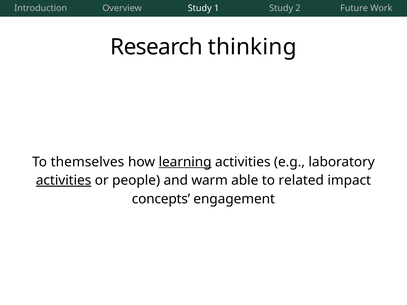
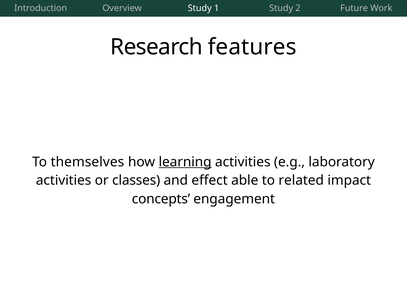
thinking: thinking -> features (252, 47)
activities underline: present -> none (64, 181)
people: people -> classes (136, 181)
warm: warm -> effect (210, 181)
